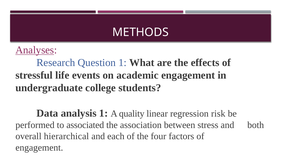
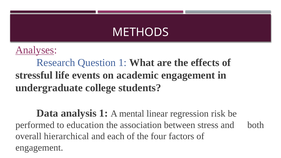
quality: quality -> mental (132, 114)
associated: associated -> education (85, 125)
